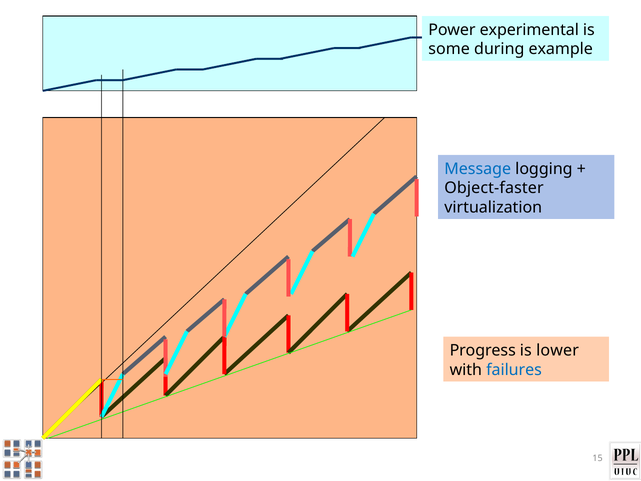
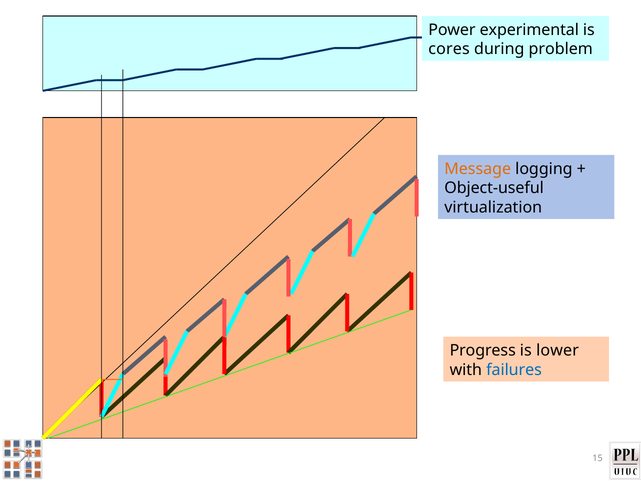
some: some -> cores (449, 49)
example: example -> problem (561, 49)
Message colour: blue -> orange (478, 169)
Object-faster: Object-faster -> Object-useful (494, 188)
